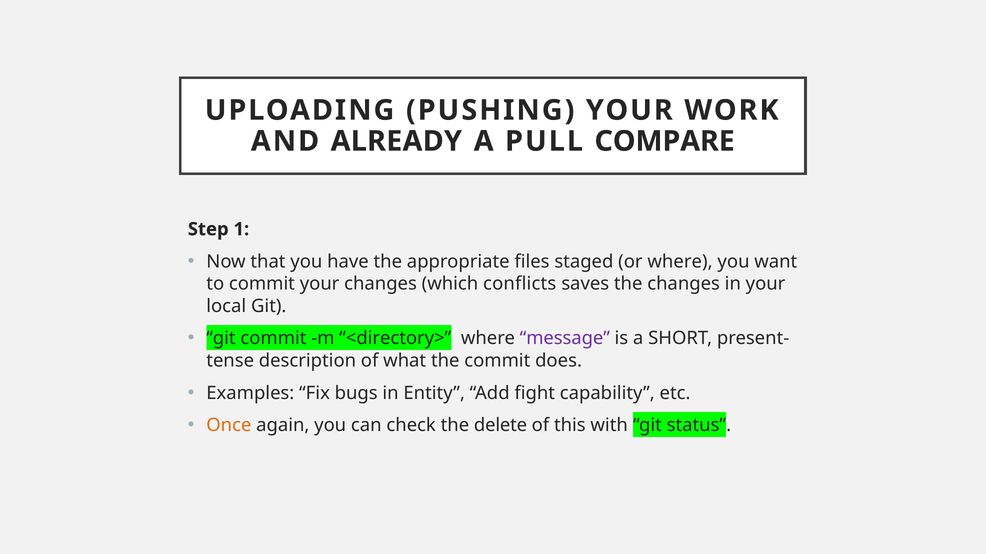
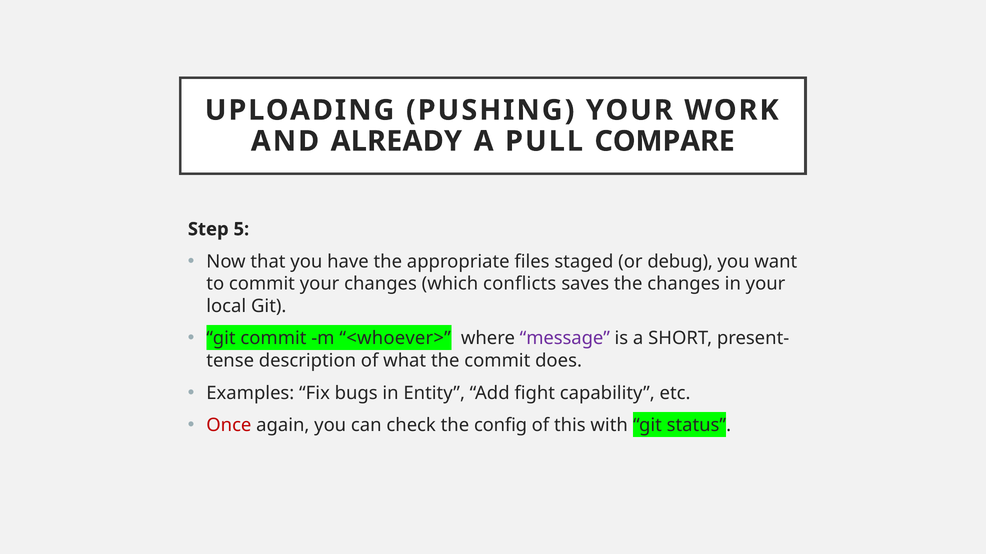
1: 1 -> 5 (241, 229)
or where: where -> debug (680, 262)
<directory>: <directory> -> <whoever> (395, 339)
Once colour: orange -> red (229, 426)
delete: delete -> config (501, 426)
